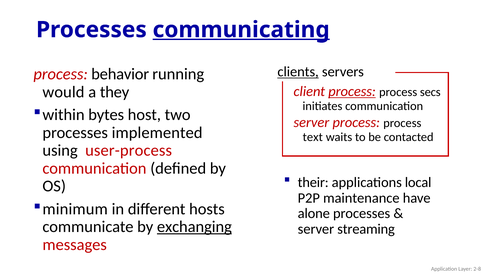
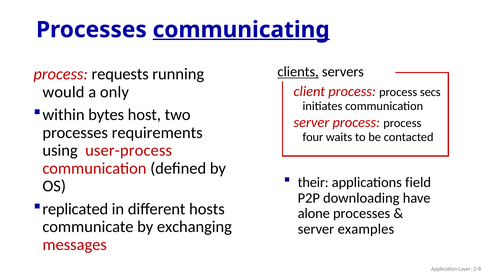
behavior: behavior -> requests (120, 74)
they: they -> only (114, 92)
process underline: present -> none (352, 91)
implemented: implemented -> requirements (157, 133)
text: text -> four (313, 137)
local: local -> field (418, 182)
maintenance: maintenance -> downloading (361, 198)
minimum: minimum -> replicated (75, 209)
exchanging underline: present -> none (194, 227)
streaming: streaming -> examples (366, 229)
